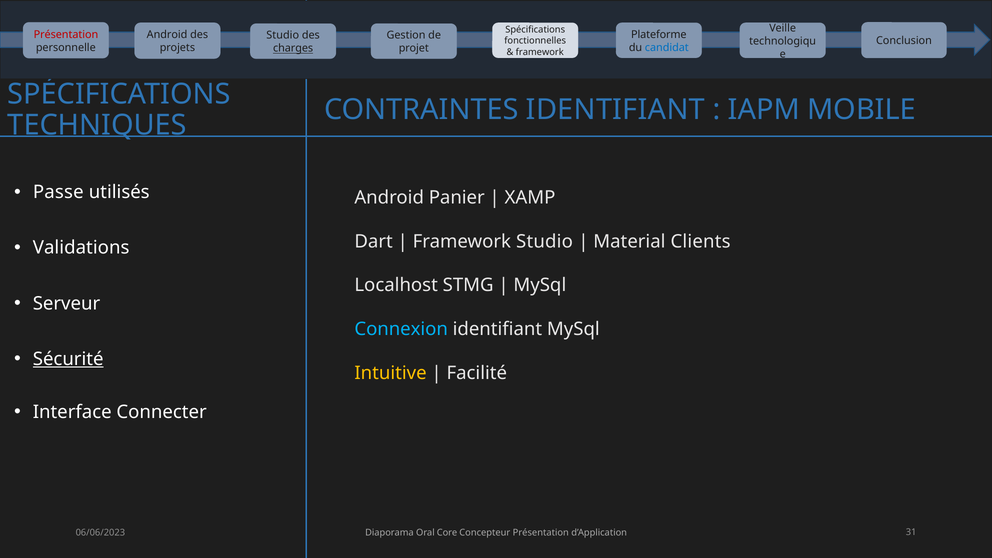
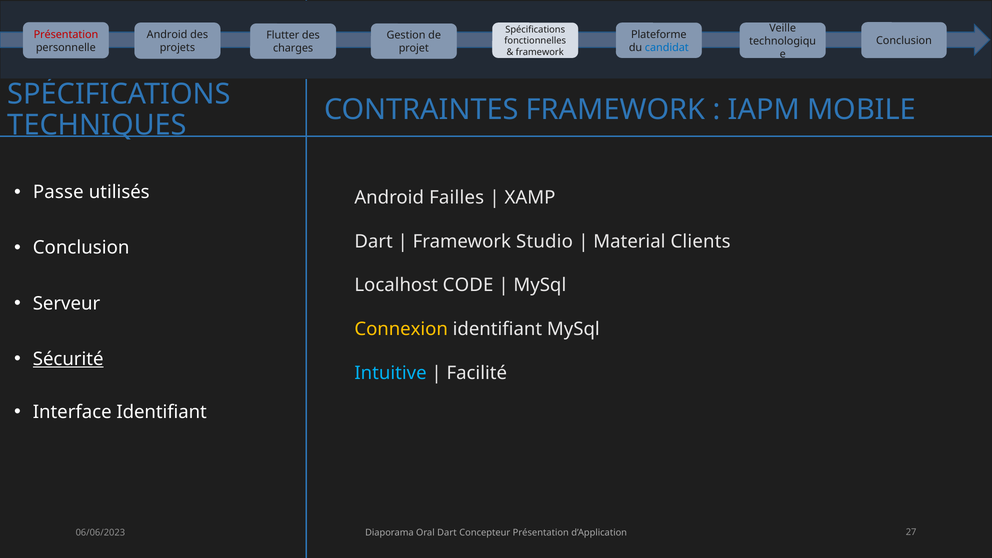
Studio: Studio -> Flutter (283, 35)
charges underline: present -> none (293, 48)
CONTRAINTES IDENTIFIANT: IDENTIFIANT -> FRAMEWORK (616, 110)
Panier: Panier -> Failles (457, 198)
Validations: Validations -> Conclusion (81, 248)
STMG: STMG -> CODE (468, 285)
Connexion colour: light blue -> yellow (401, 329)
Intuitive colour: yellow -> light blue (391, 373)
Interface Connecter: Connecter -> Identifiant (162, 412)
Oral Core: Core -> Dart (447, 533)
31: 31 -> 27 (911, 532)
